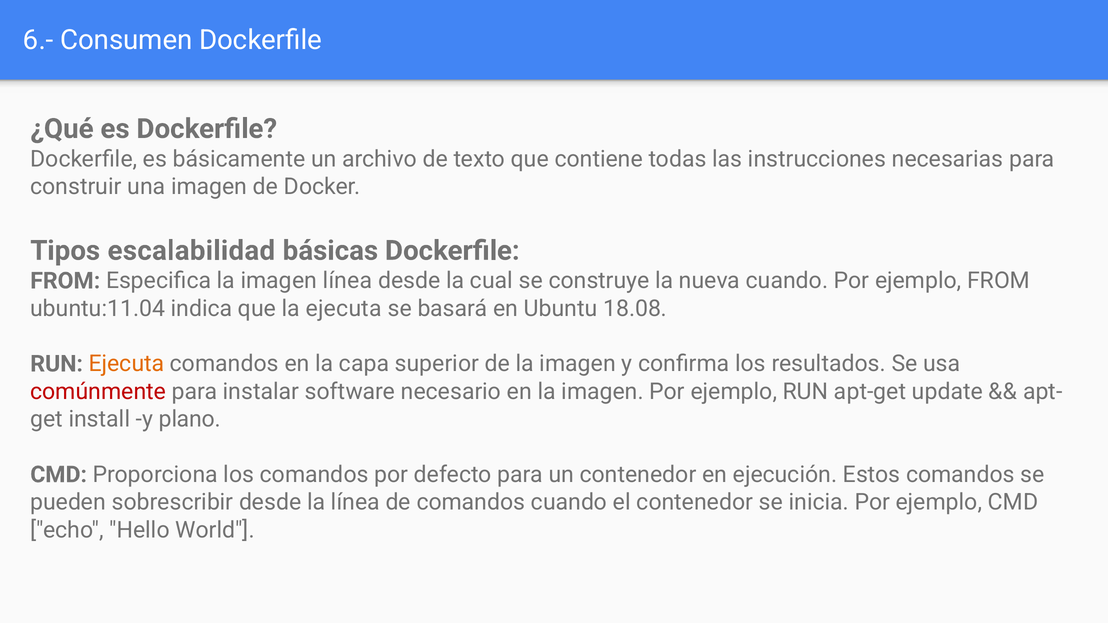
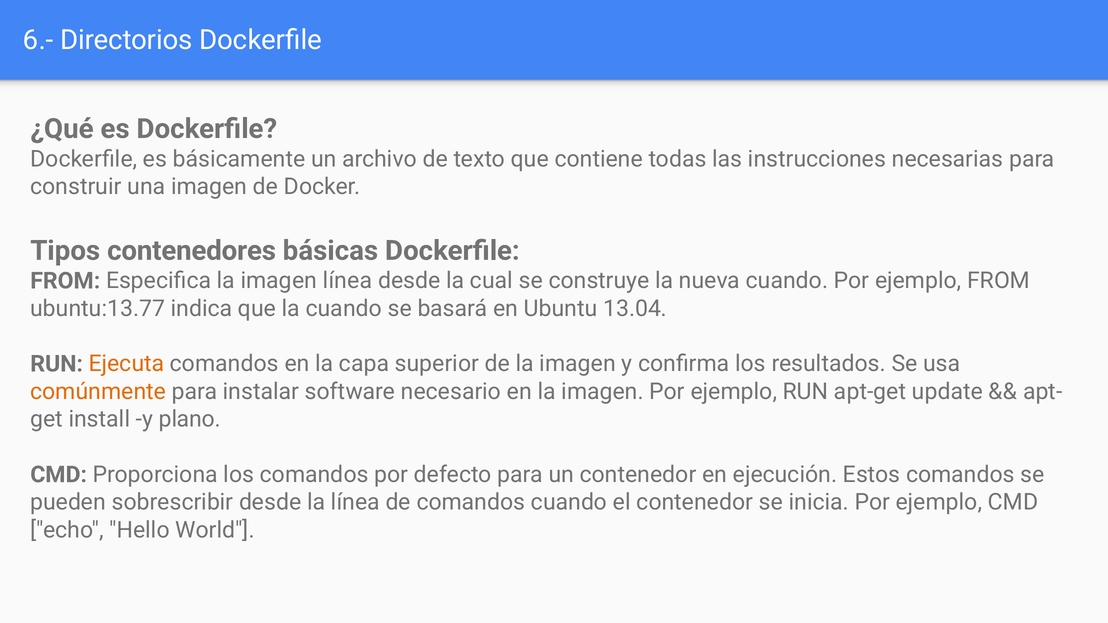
Consumen: Consumen -> Directorios (126, 40)
escalabilidad: escalabilidad -> contenedores (192, 251)
ubuntu:11.04: ubuntu:11.04 -> ubuntu:13.77 (98, 309)
la ejecuta: ejecuta -> cuando (344, 309)
18.08: 18.08 -> 13.04 (635, 309)
comúnmente colour: red -> orange (98, 392)
